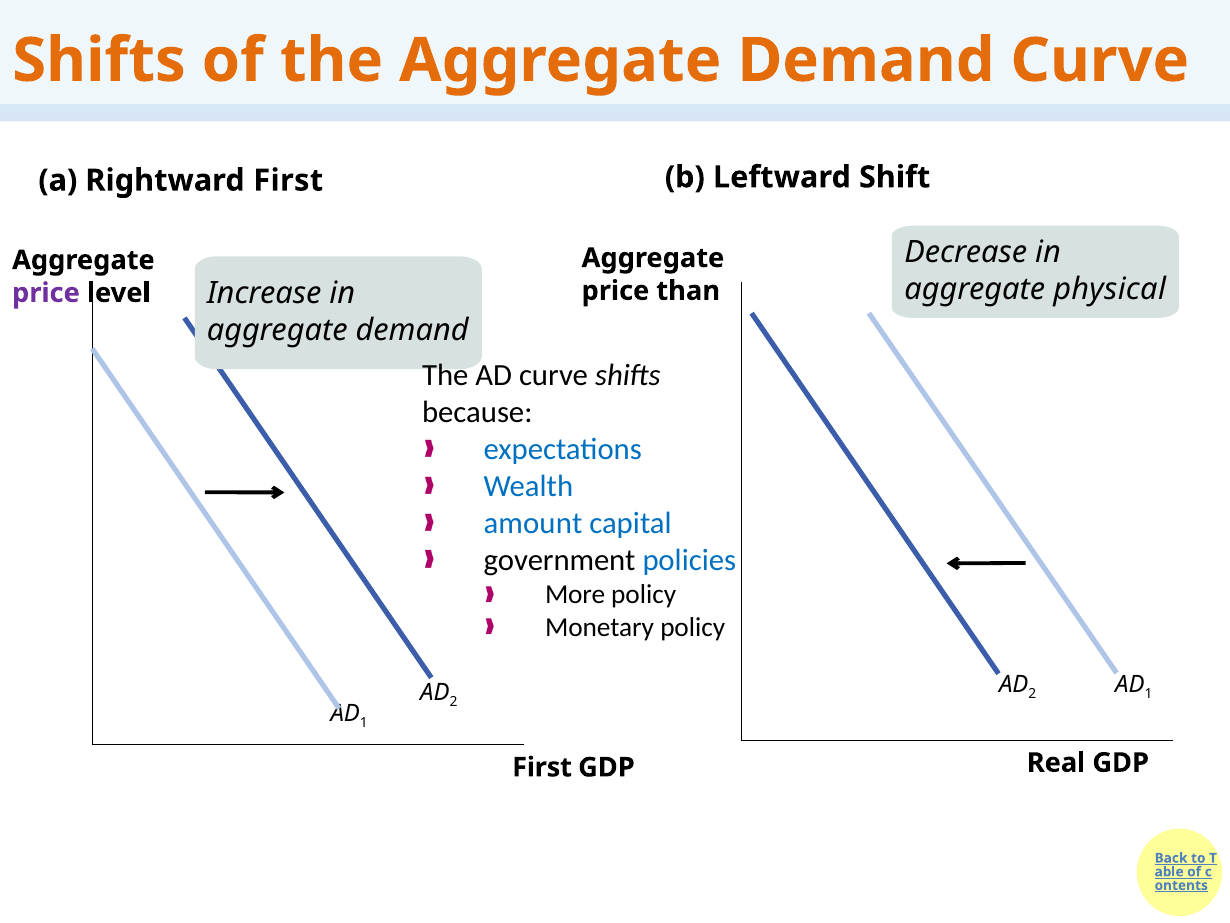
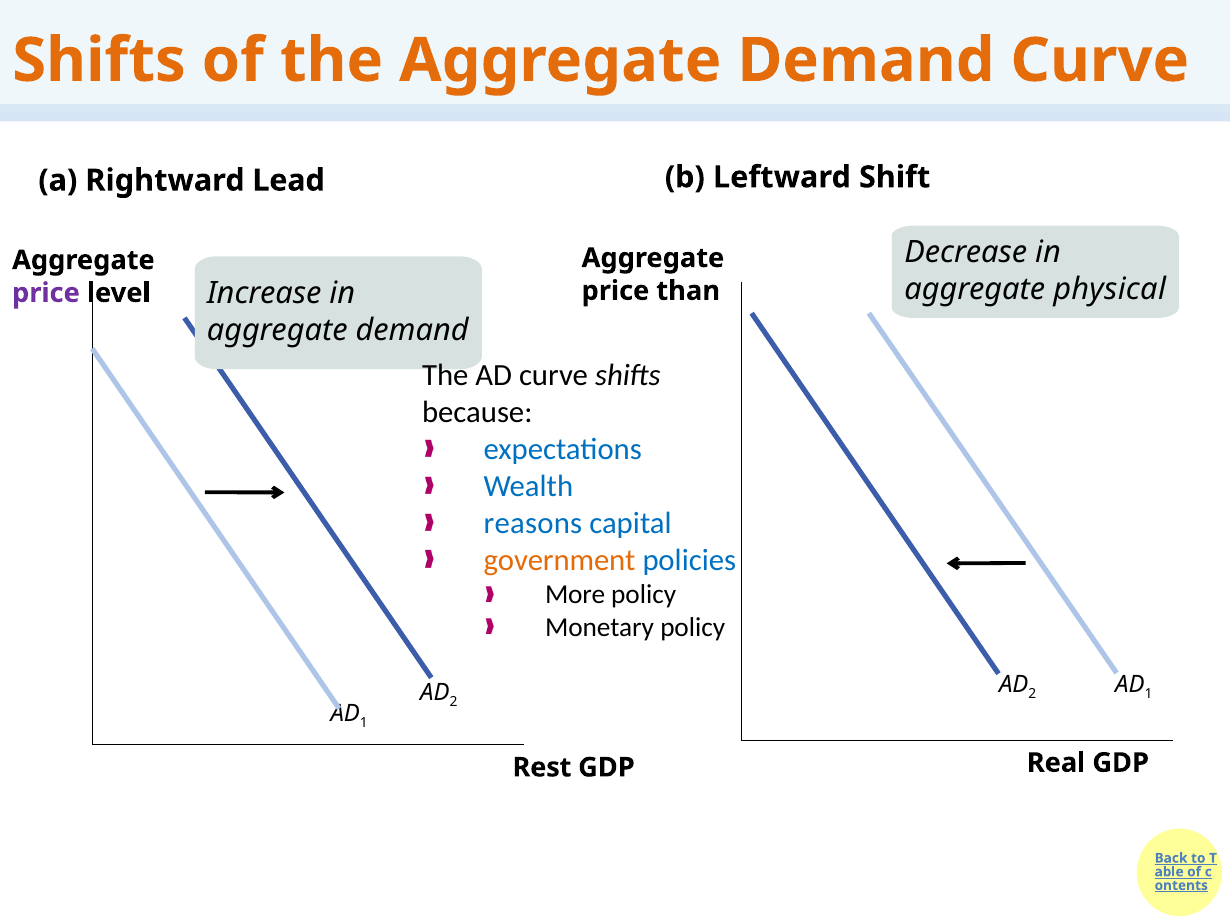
Rightward First: First -> Lead (289, 180)
amount: amount -> reasons (533, 523)
government colour: black -> orange (560, 560)
First: First -> Rest (542, 767)
